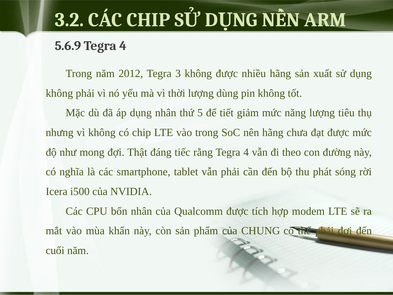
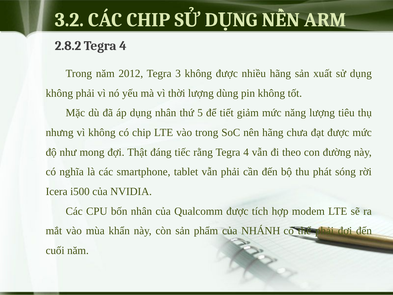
5.6.9: 5.6.9 -> 2.8.2 (68, 46)
CHUNG: CHUNG -> NHÁNH (261, 231)
